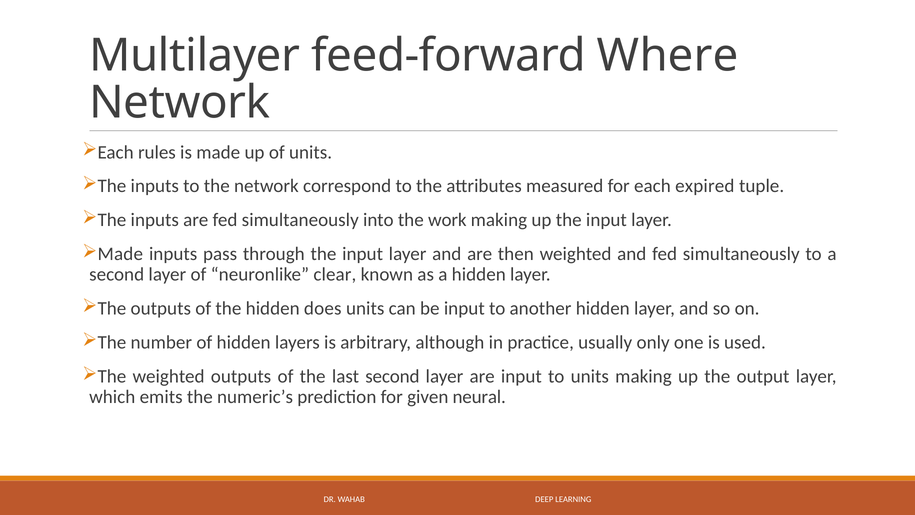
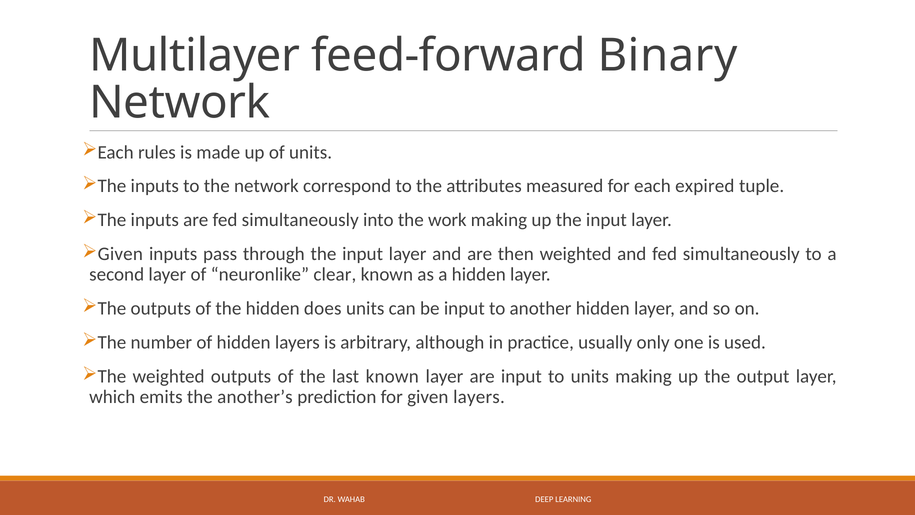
Where: Where -> Binary (668, 56)
Made: Made -> Given (120, 254)
last second: second -> known (392, 376)
numeric’s: numeric’s -> another’s (255, 397)
given neural: neural -> layers (479, 397)
